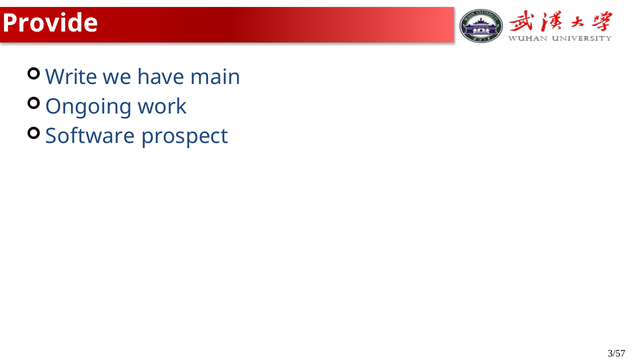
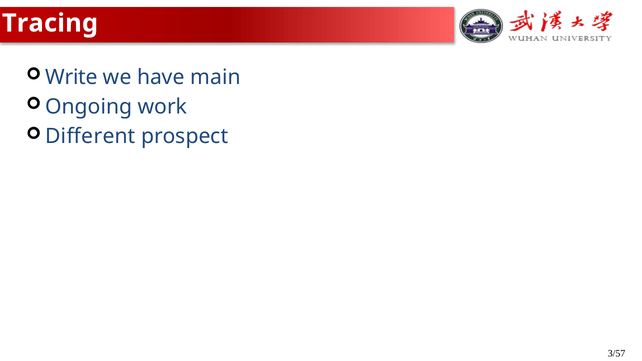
Provide: Provide -> Tracing (50, 23)
Software: Software -> Different (90, 137)
